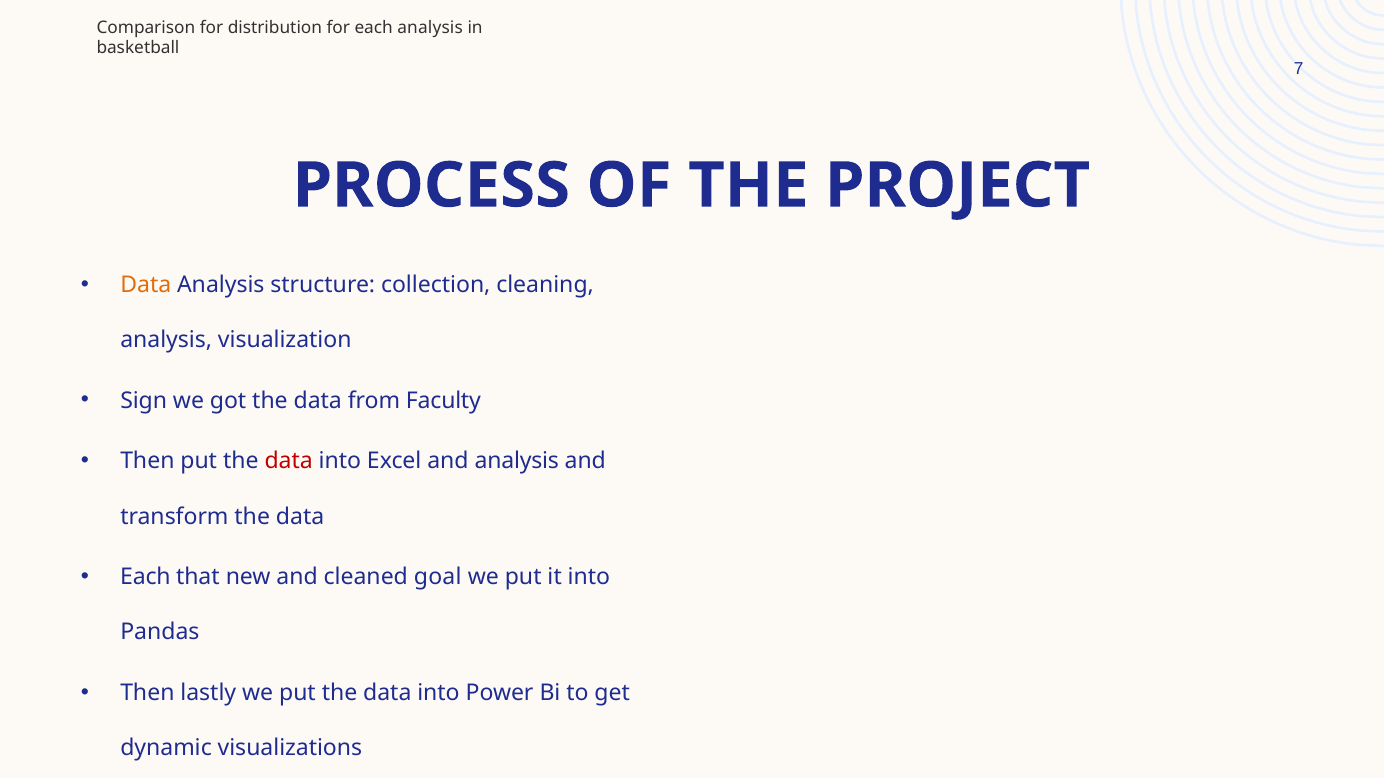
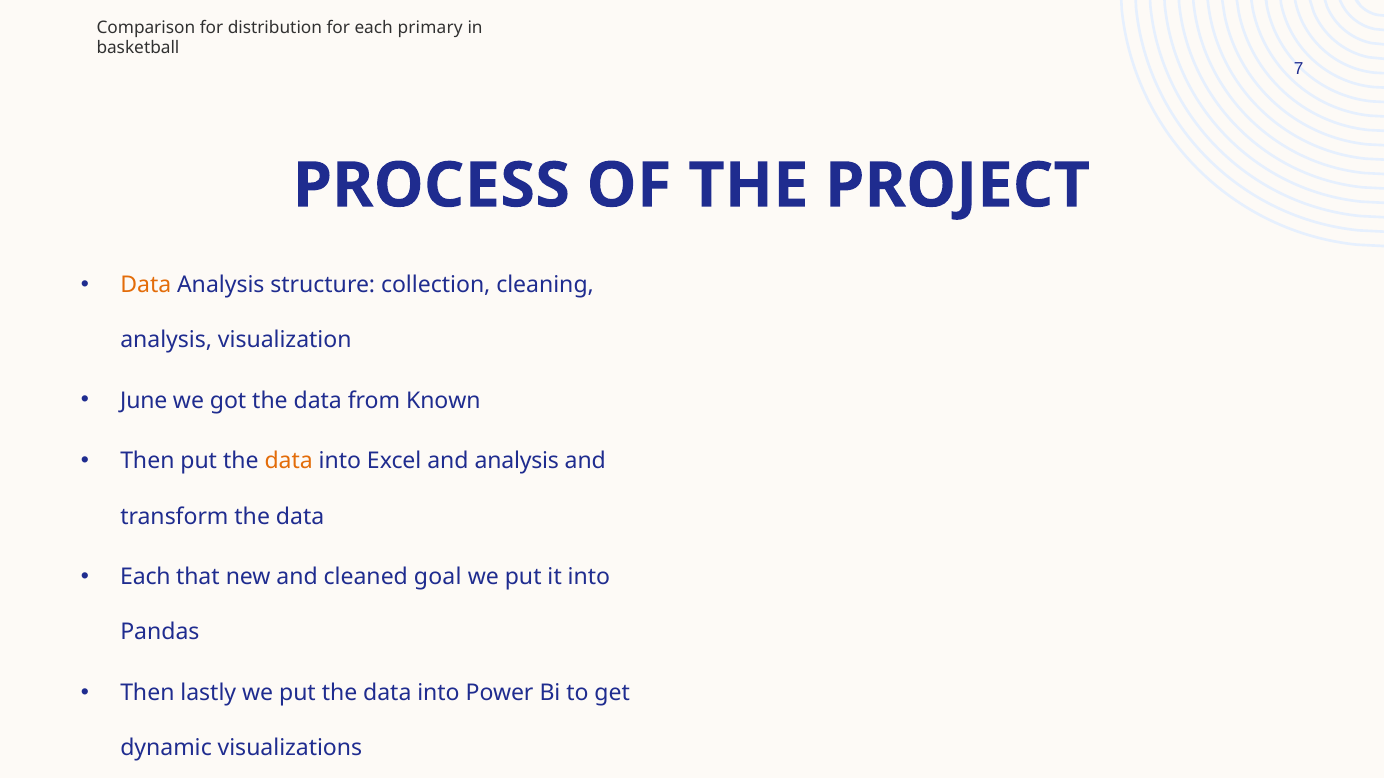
each analysis: analysis -> primary (430, 28)
Sign: Sign -> June (144, 401)
Faculty: Faculty -> Known (443, 401)
data colour: red -> orange (289, 461)
